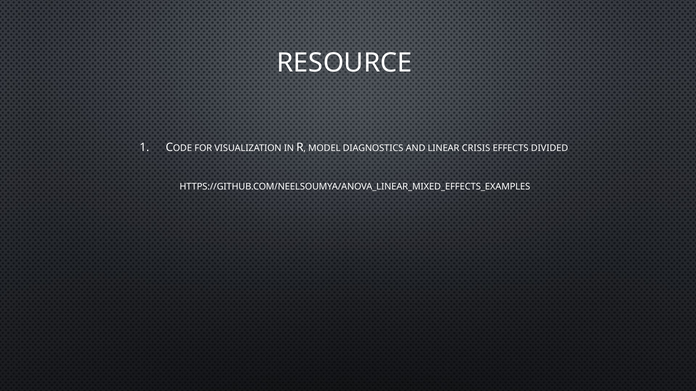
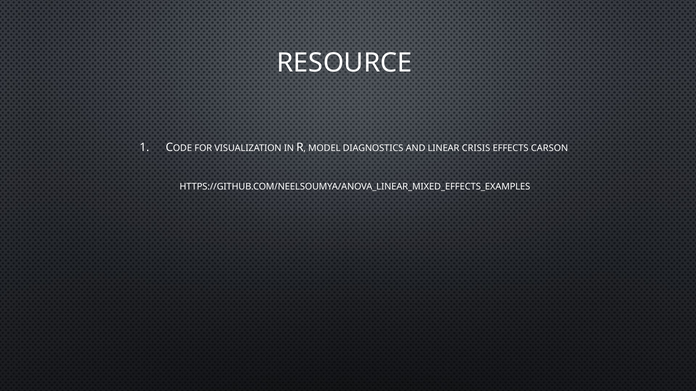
DIVIDED: DIVIDED -> CARSON (550, 148)
